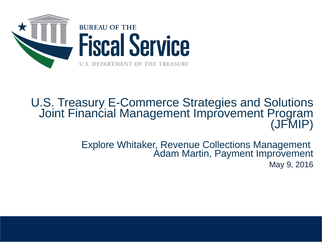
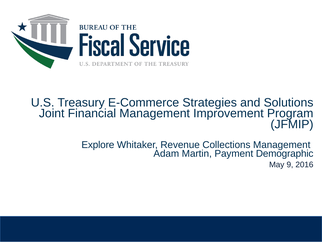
Payment Improvement: Improvement -> Demographic (285, 153)
